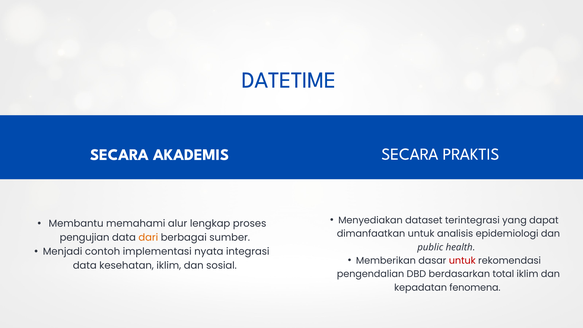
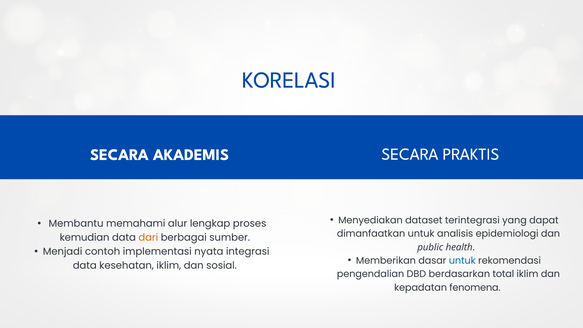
DATETIME: DATETIME -> KORELASI (289, 80)
pengujian: pengujian -> kemudian (85, 238)
untuk colour: red -> blue (462, 261)
